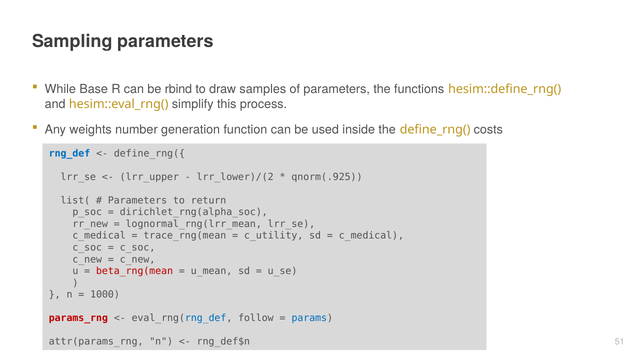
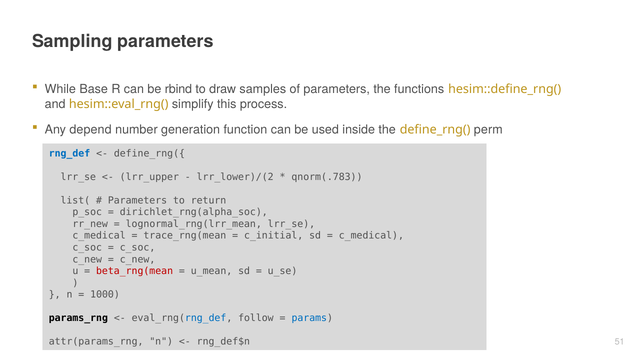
weights: weights -> depend (91, 130)
costs: costs -> perm (488, 130)
qnorm(.925: qnorm(.925 -> qnorm(.783 (327, 177)
c_utility: c_utility -> c_initial (274, 236)
params_rng colour: red -> black (78, 318)
